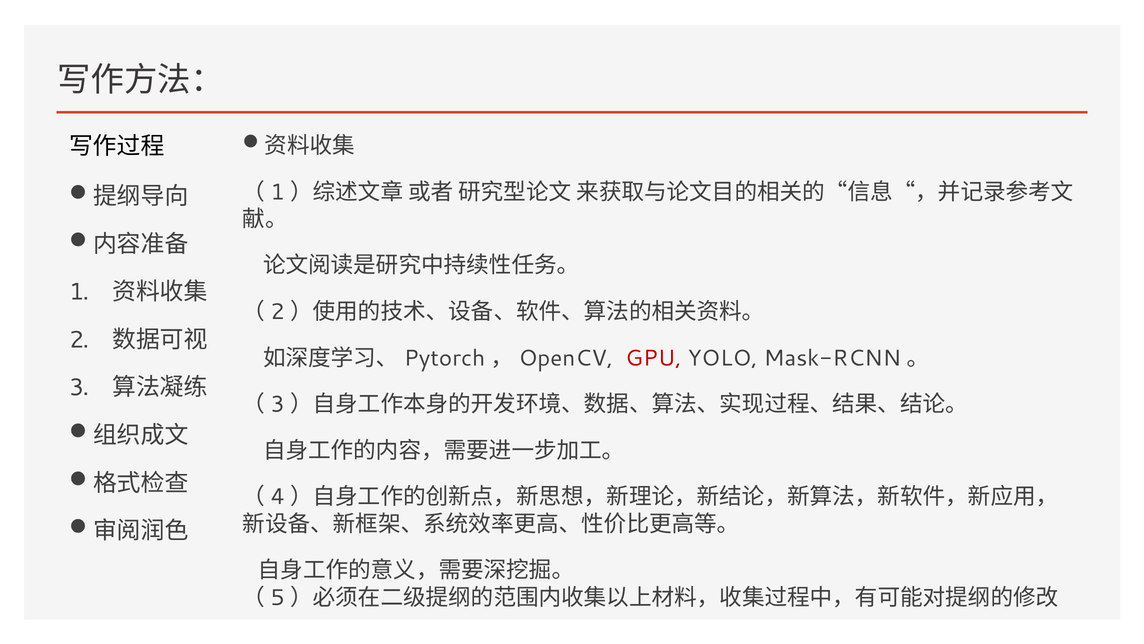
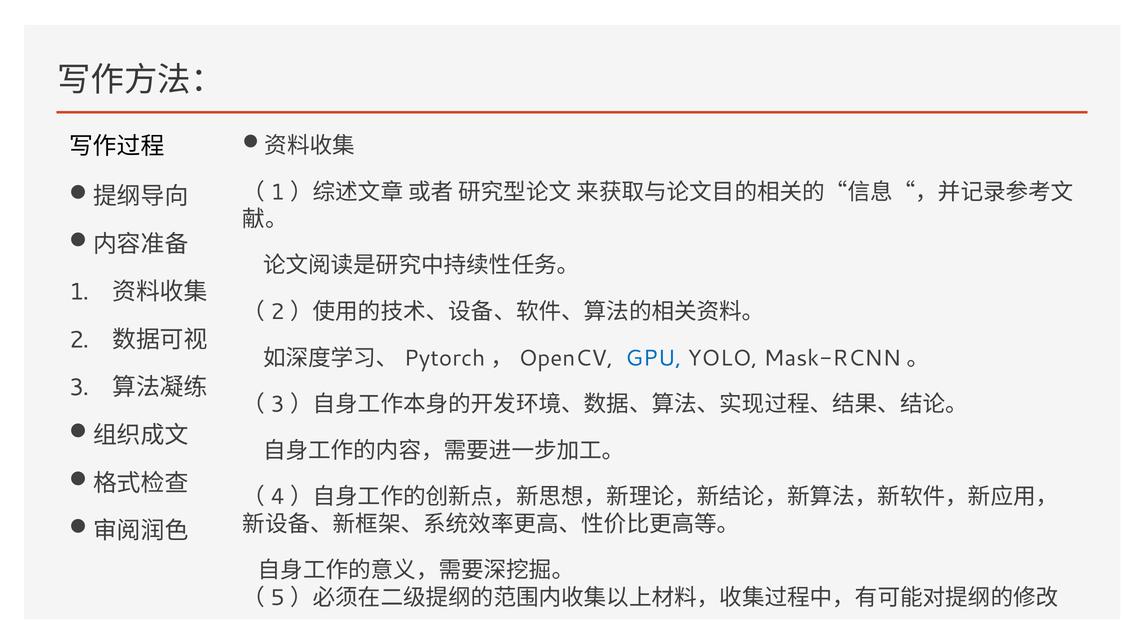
GPU colour: red -> blue (654, 358)
